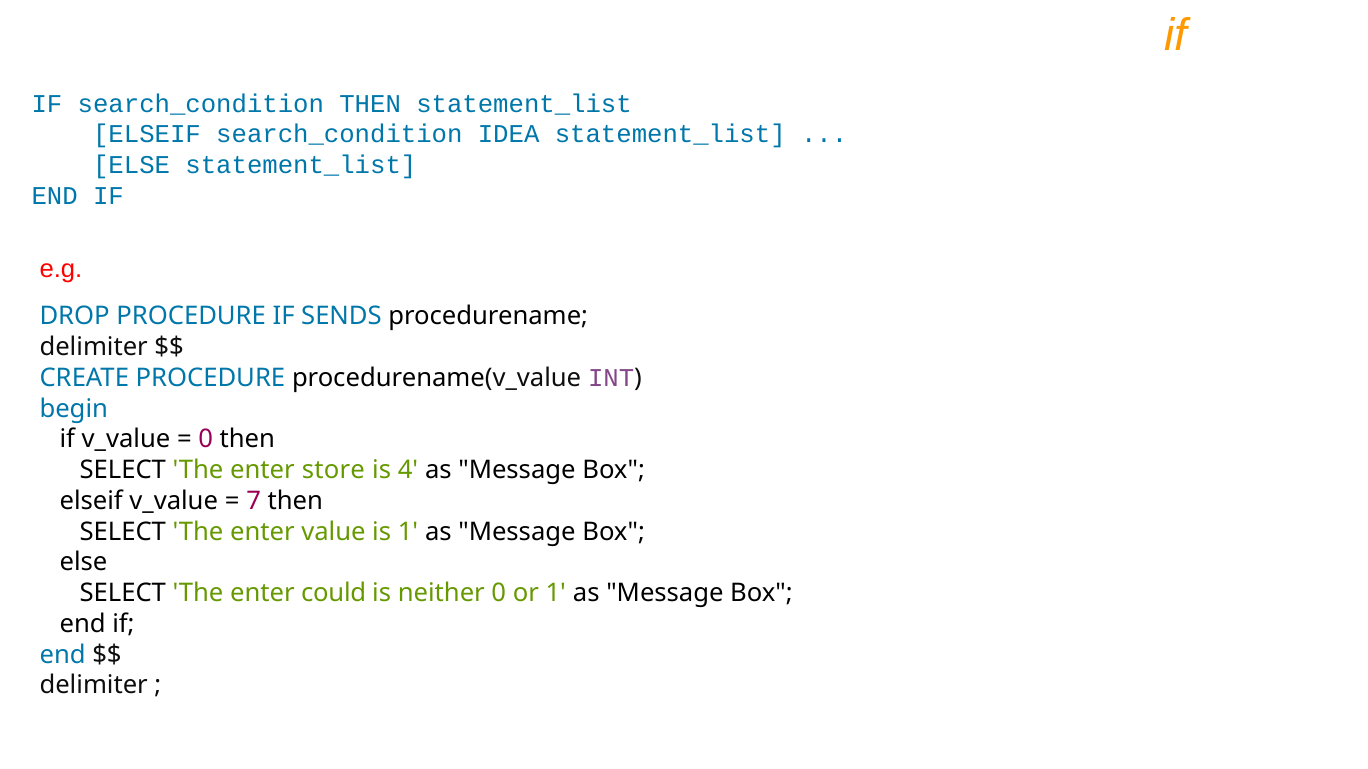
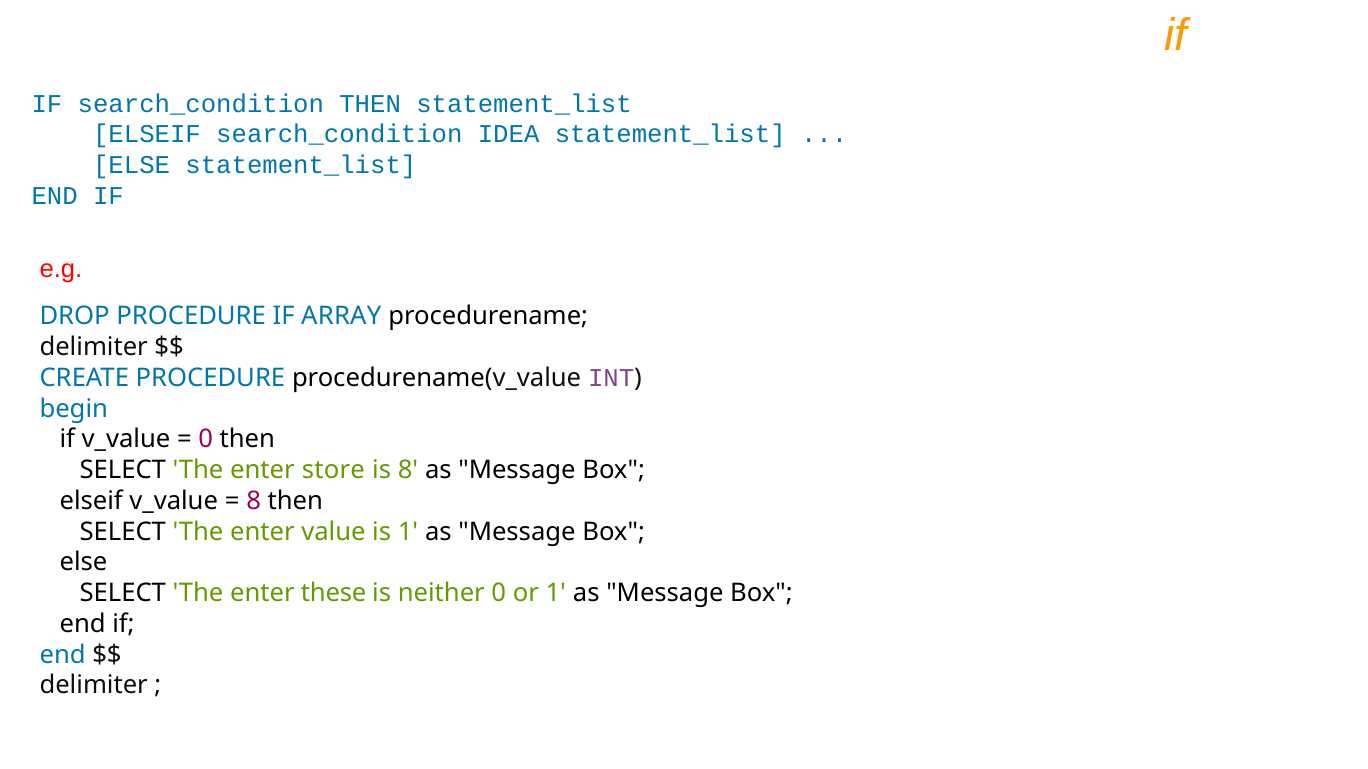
SENDS: SENDS -> ARRAY (341, 316)
is 4: 4 -> 8 (408, 470)
7: 7 -> 8 (254, 501)
could: could -> these (334, 594)
